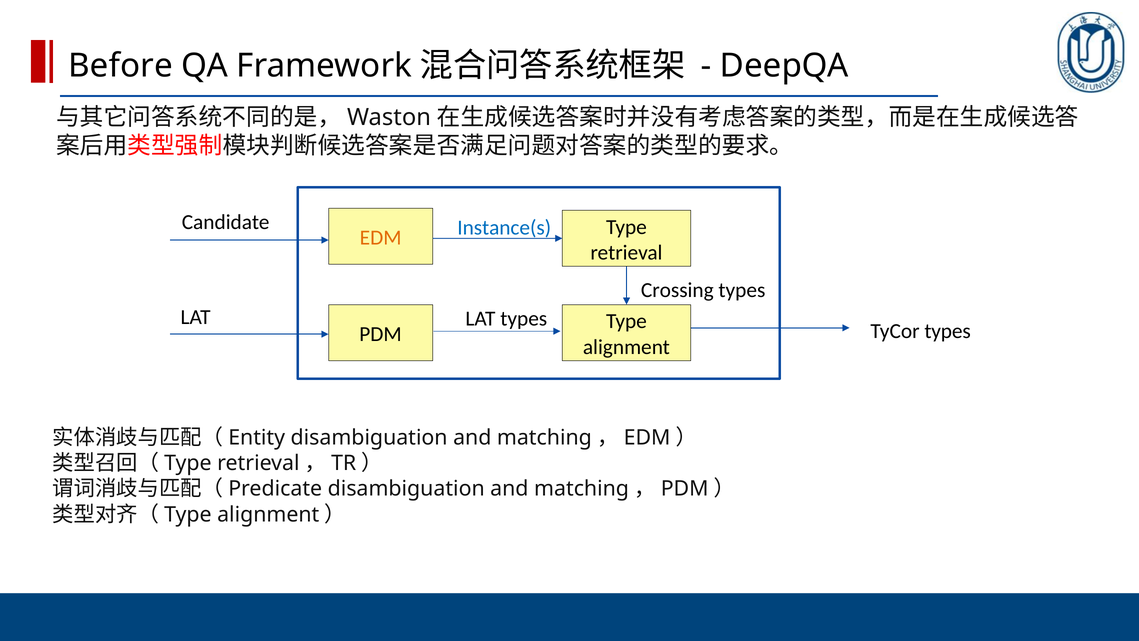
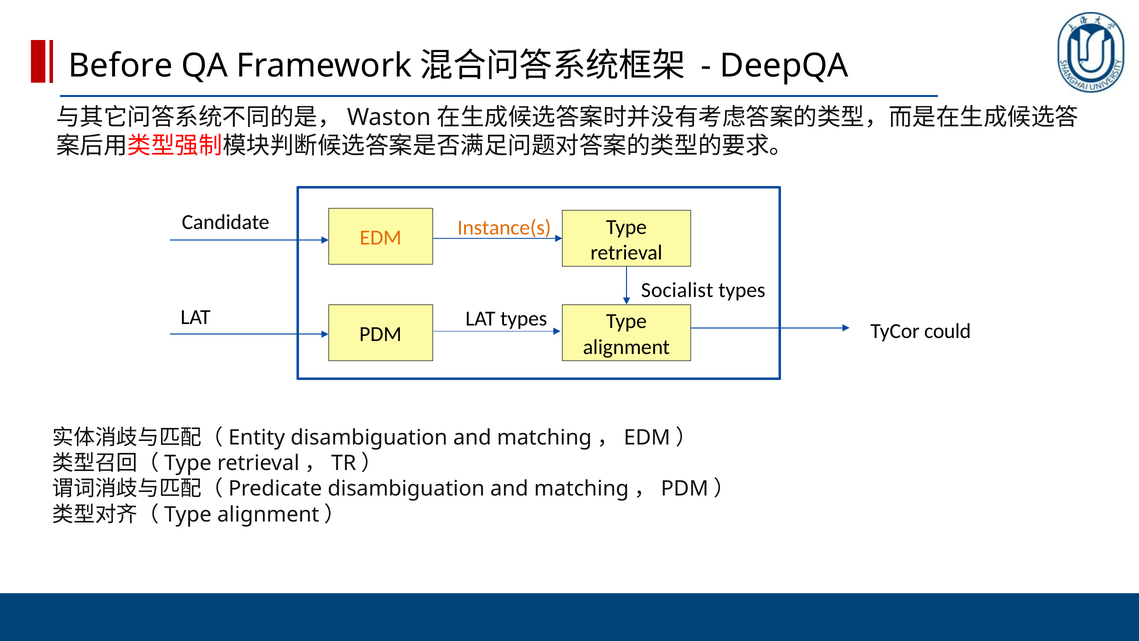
Instance(s colour: blue -> orange (504, 227)
Crossing: Crossing -> Socialist (677, 290)
TyCor types: types -> could (948, 331)
